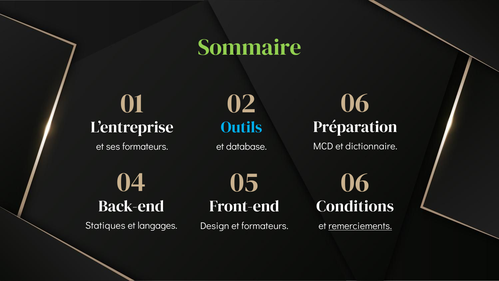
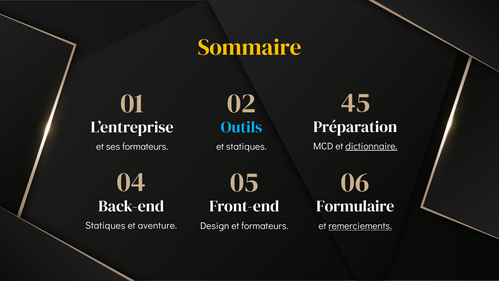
Sommaire colour: light green -> yellow (250, 47)
01 06: 06 -> 45 (355, 103)
et database: database -> statiques (246, 147)
dictionnaire underline: none -> present (371, 146)
Conditions: Conditions -> Formulaire (355, 206)
langages: langages -> aventure (157, 225)
